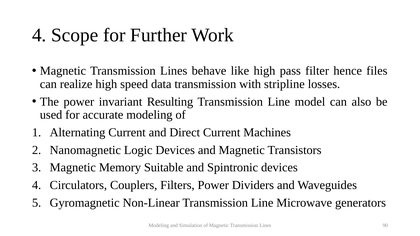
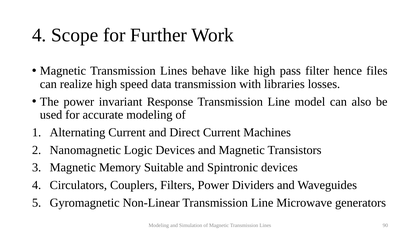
stripline: stripline -> libraries (284, 84)
Resulting: Resulting -> Response (170, 102)
